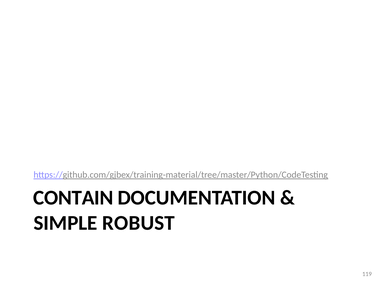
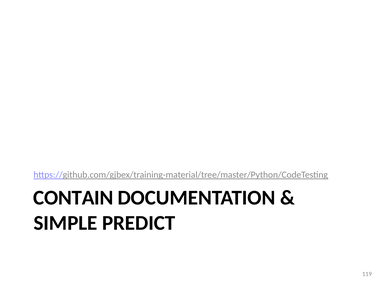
ROBUST: ROBUST -> PREDICT (139, 223)
